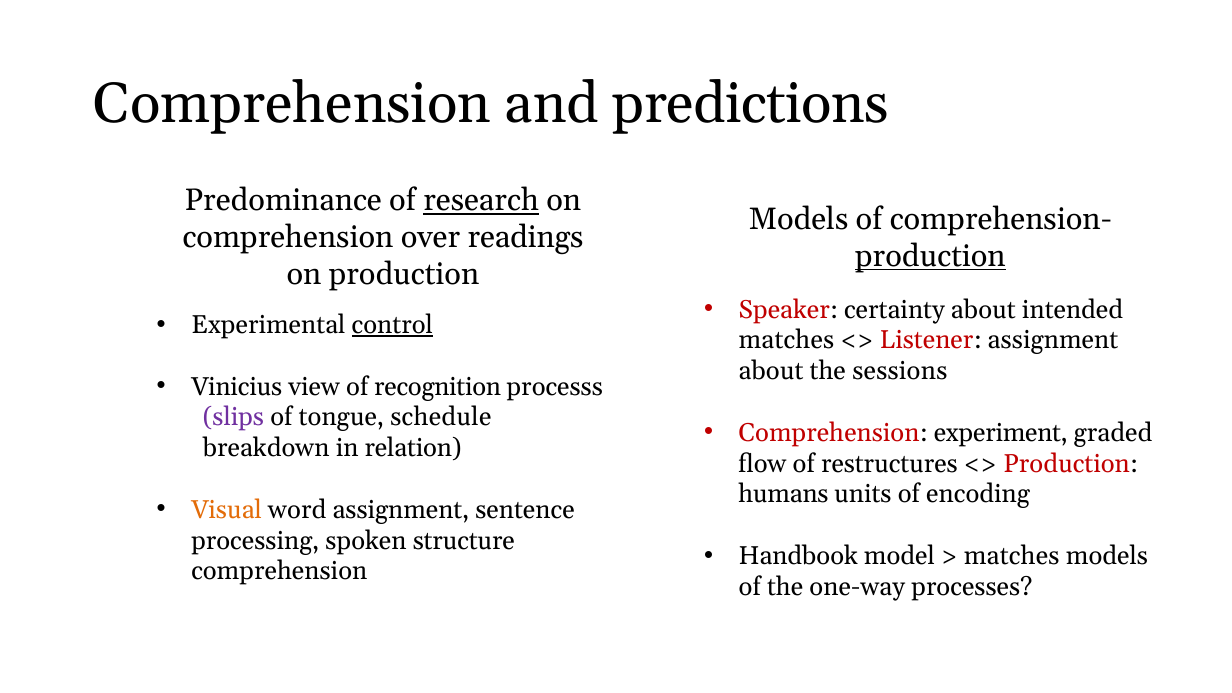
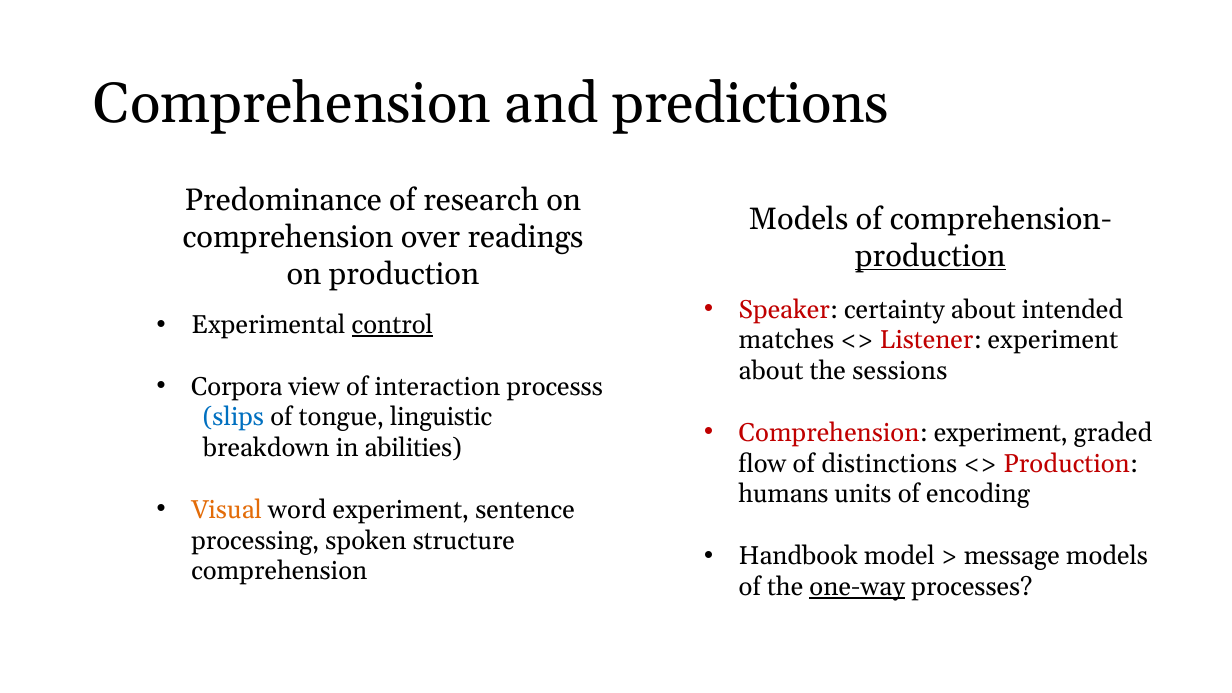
research underline: present -> none (481, 201)
Listener assignment: assignment -> experiment (1053, 340)
Vinicius: Vinicius -> Corpora (237, 387)
recognition: recognition -> interaction (437, 387)
slips colour: purple -> blue (233, 417)
schedule: schedule -> linguistic (441, 417)
relation: relation -> abilities (413, 448)
restructures: restructures -> distinctions (889, 464)
word assignment: assignment -> experiment (401, 510)
matches: matches -> message (1012, 556)
one-way underline: none -> present (857, 587)
